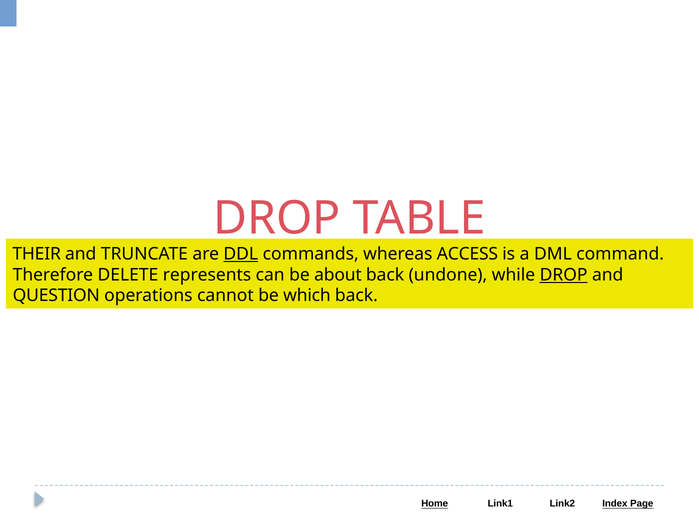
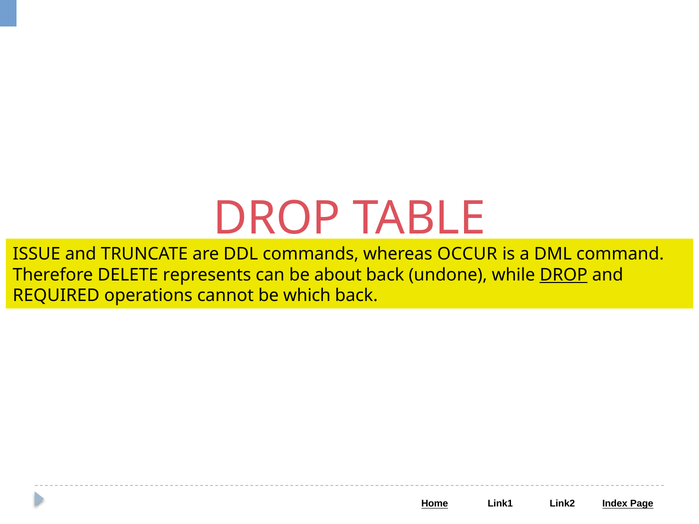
THEIR: THEIR -> ISSUE (37, 254)
DDL underline: present -> none (241, 254)
ACCESS: ACCESS -> OCCUR (467, 254)
QUESTION: QUESTION -> REQUIRED (56, 296)
